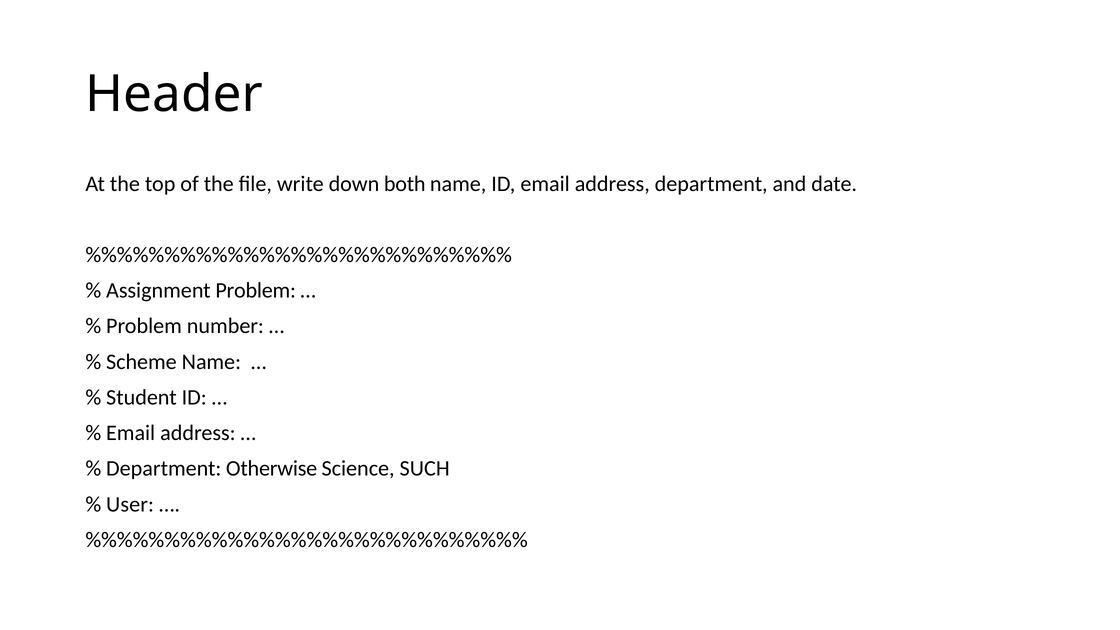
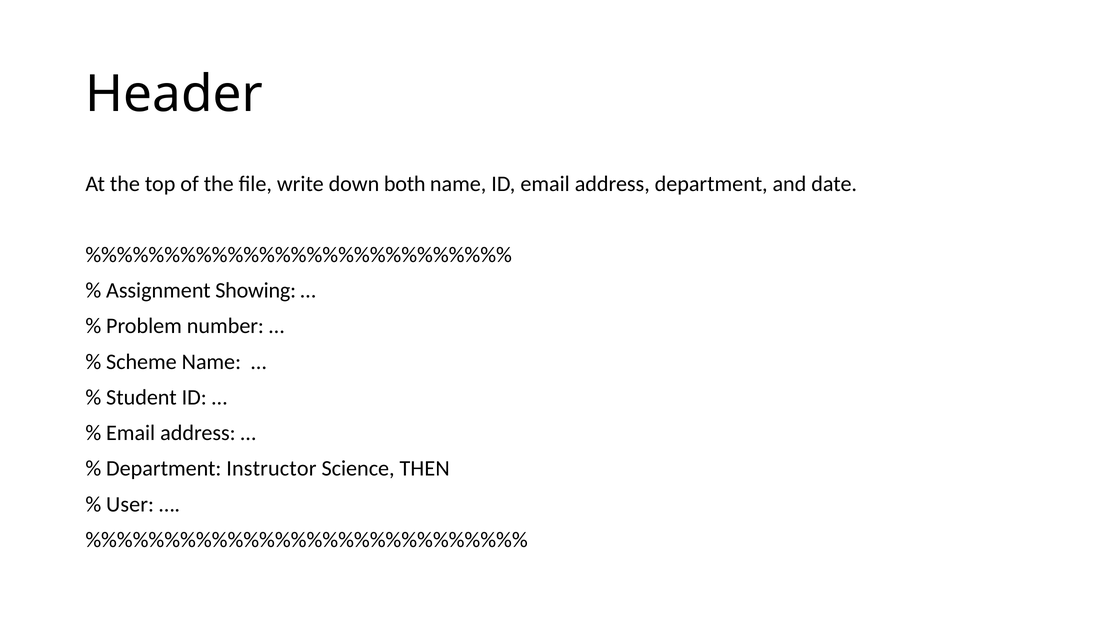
Assignment Problem: Problem -> Showing (256, 291)
Otherwise: Otherwise -> Instructor (271, 469)
SUCH: SUCH -> THEN (425, 469)
